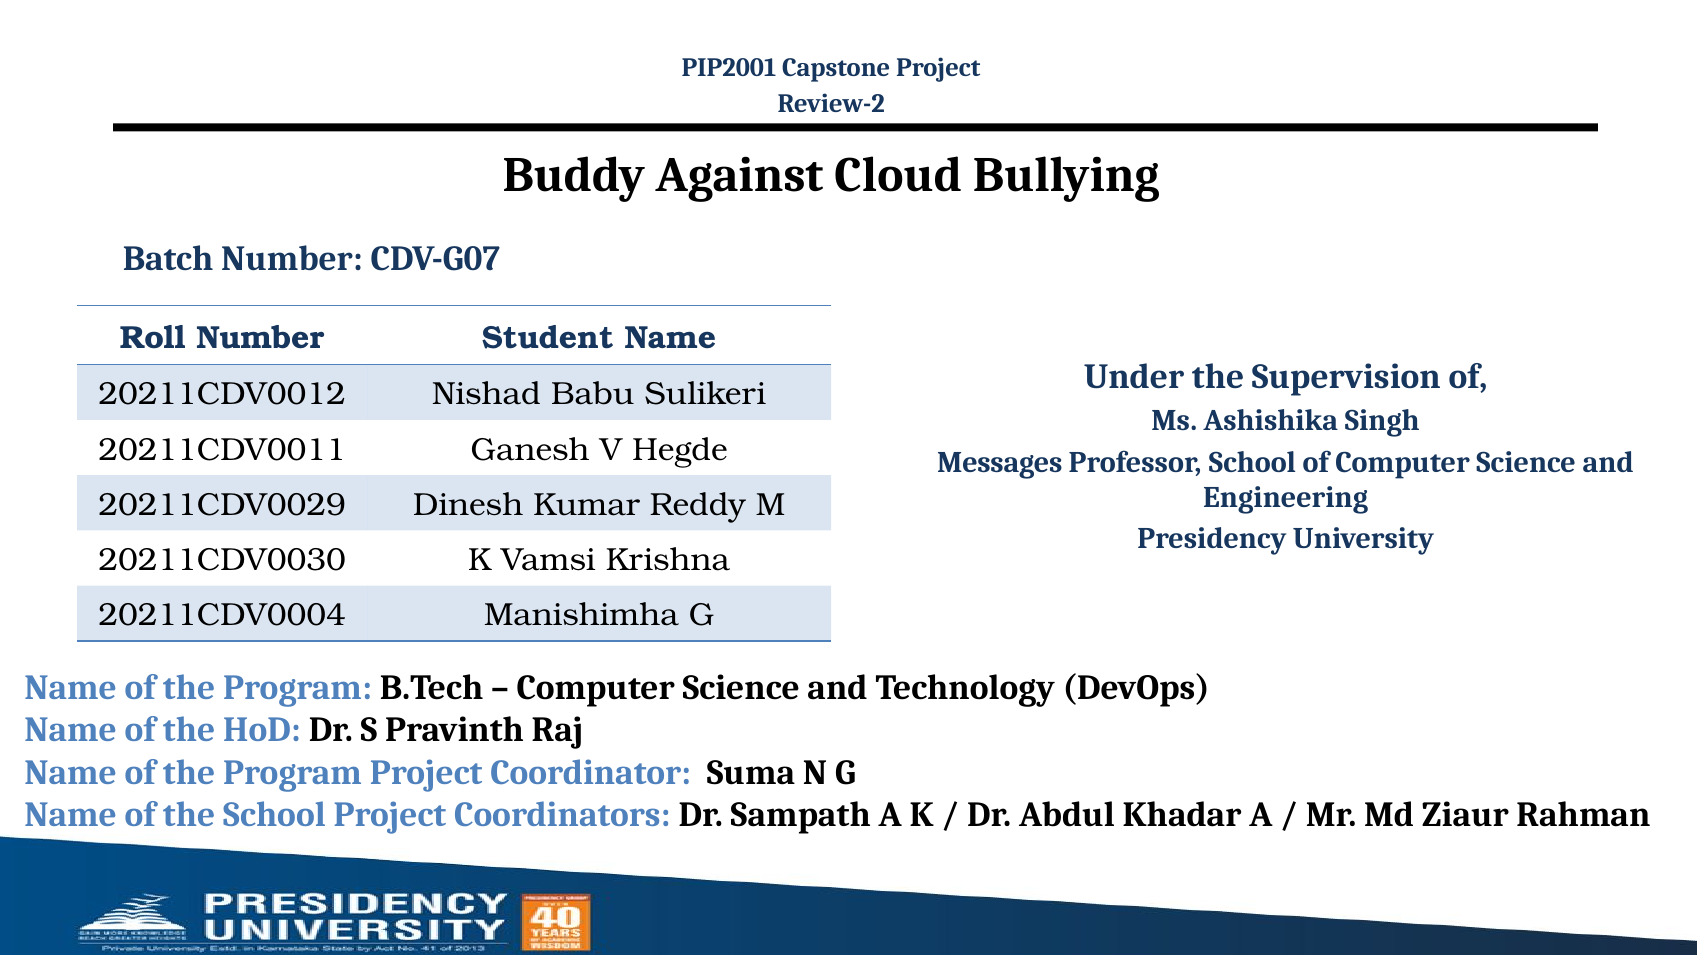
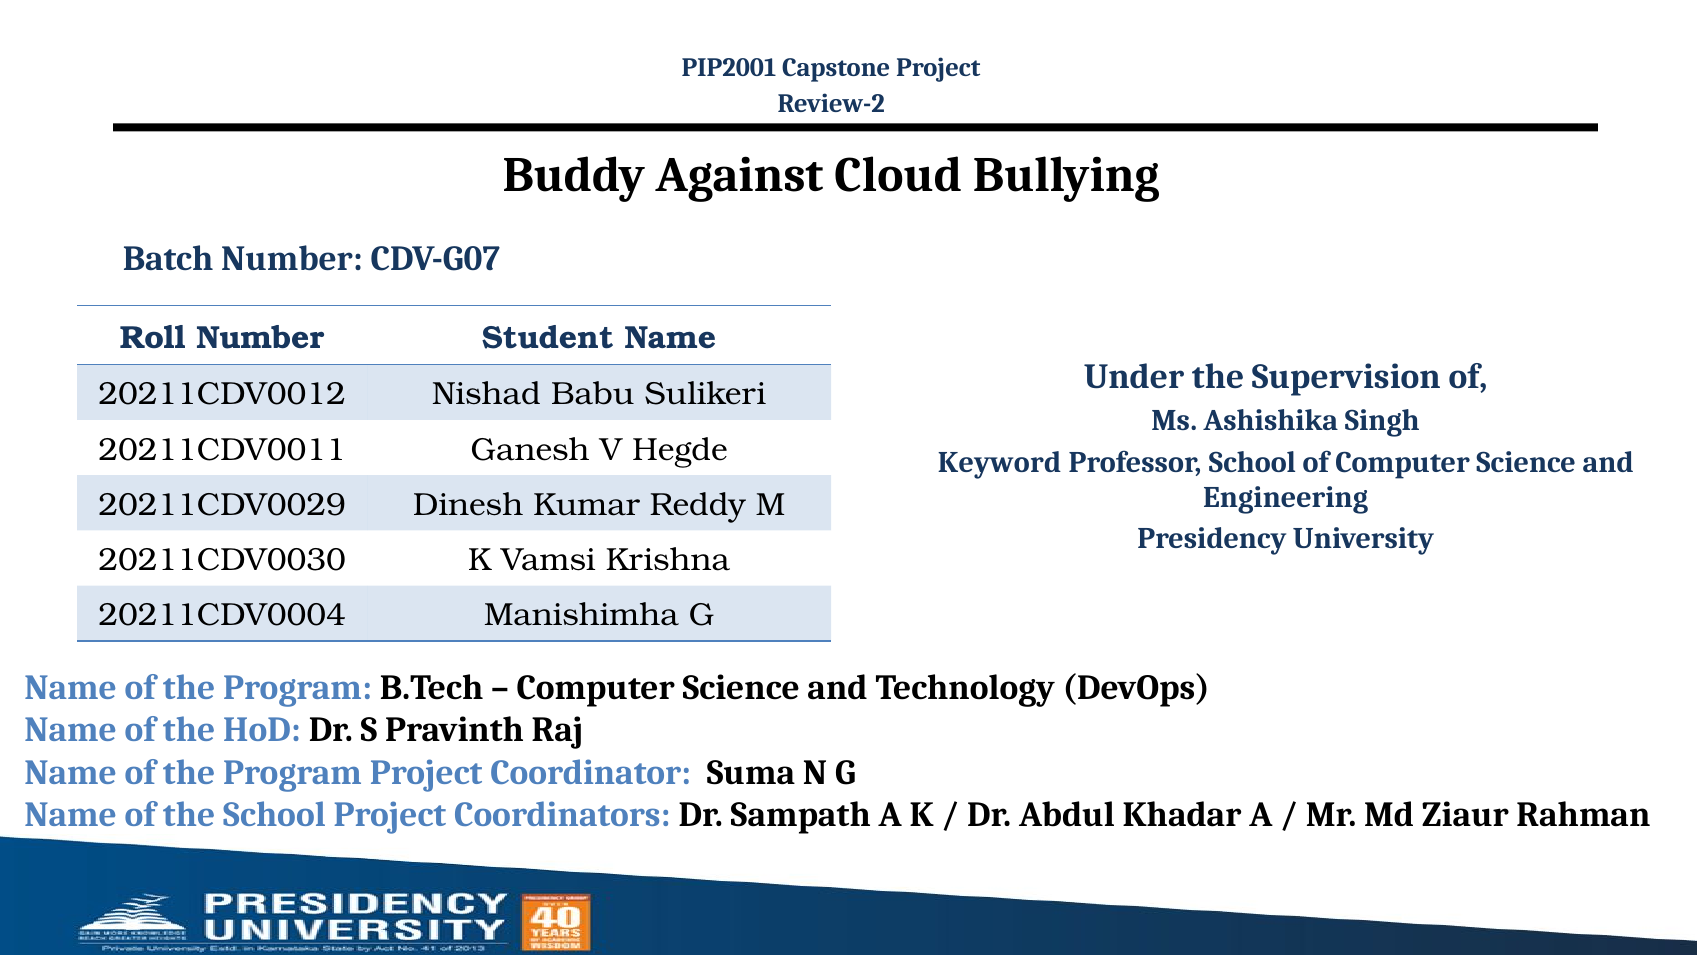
Messages: Messages -> Keyword (1000, 462)
